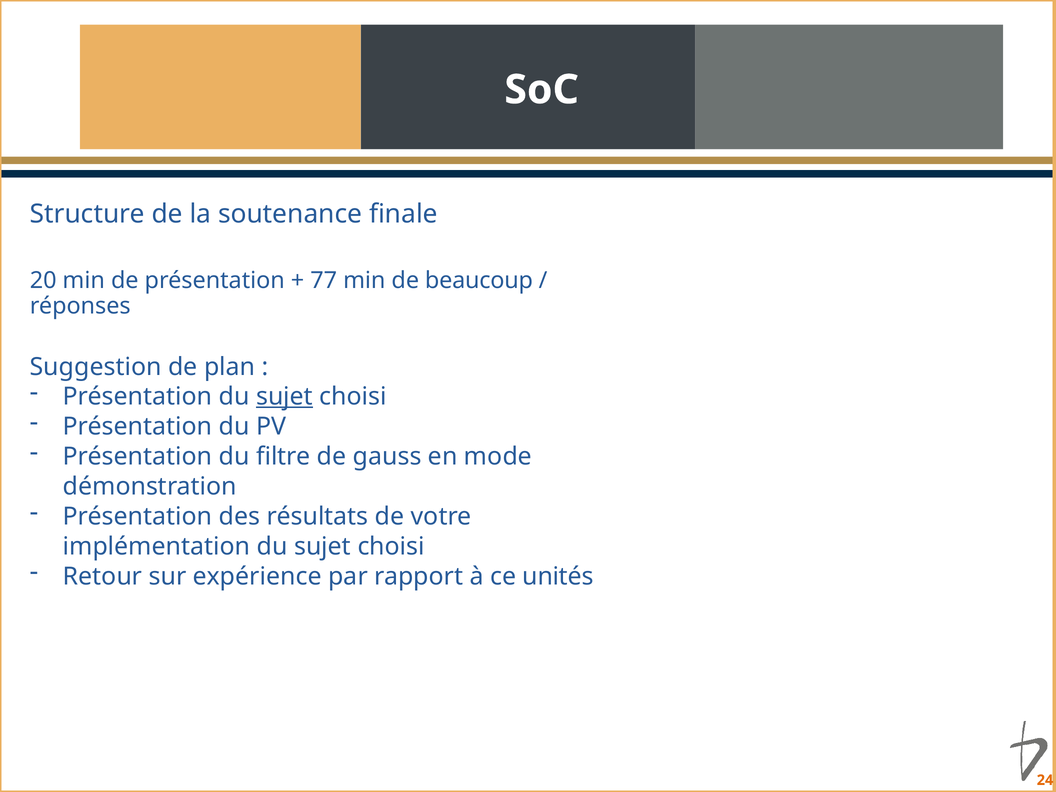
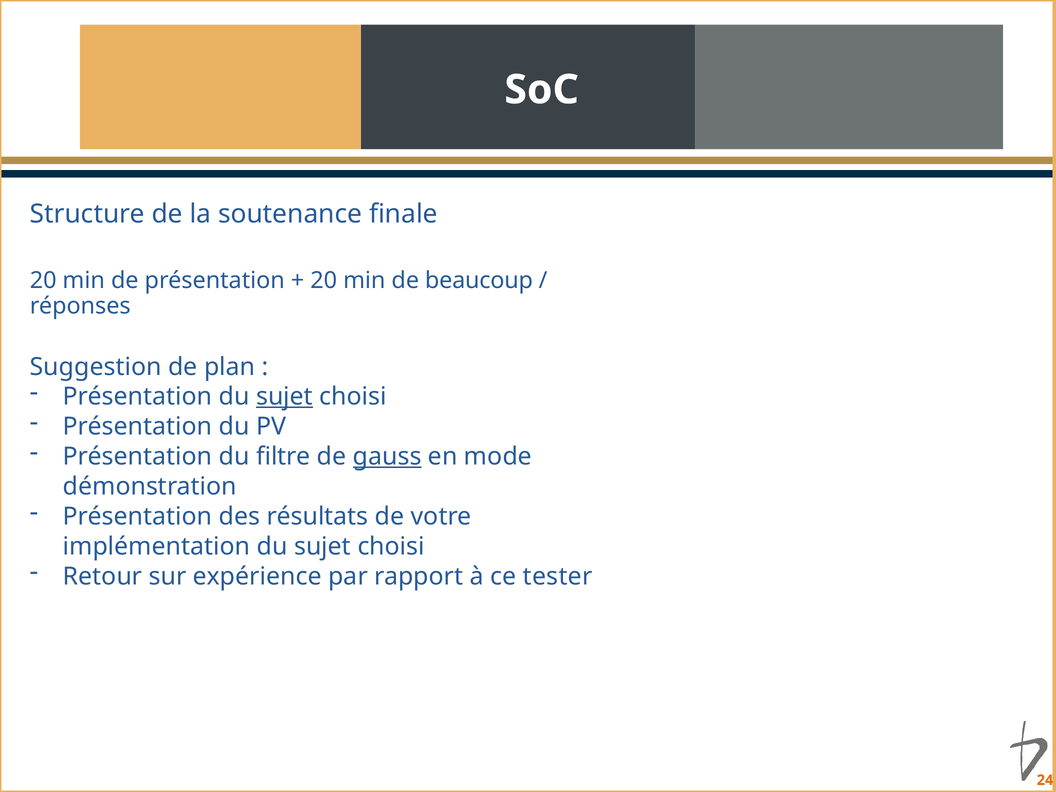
77: 77 -> 20 (324, 281)
gauss underline: none -> present (387, 457)
unités: unités -> tester (558, 576)
